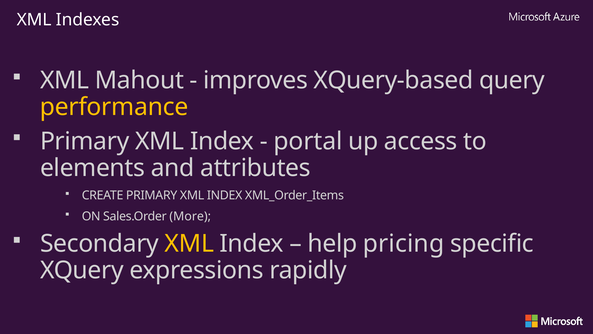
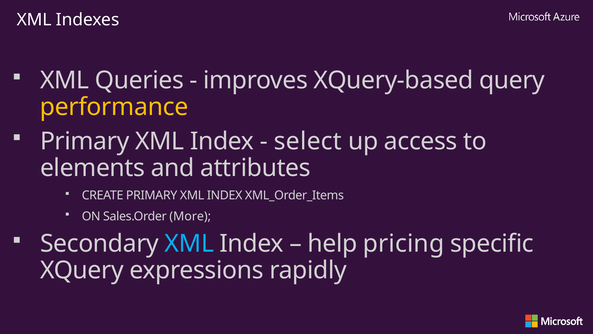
Mahout: Mahout -> Queries (139, 80)
portal: portal -> select (308, 141)
XML colour: yellow -> light blue (189, 243)
